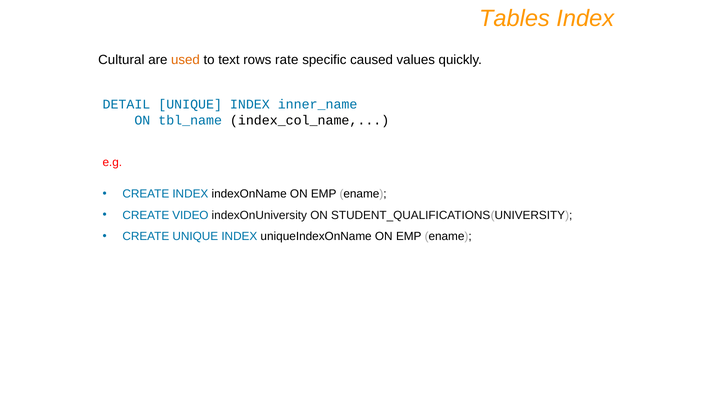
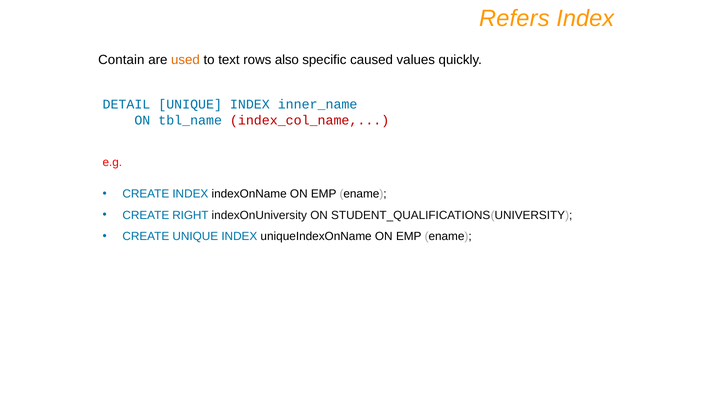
Tables: Tables -> Refers (514, 18)
Cultural: Cultural -> Contain (121, 60)
rate: rate -> also (287, 60)
index_col_name colour: black -> red (310, 120)
VIDEO: VIDEO -> RIGHT (190, 215)
